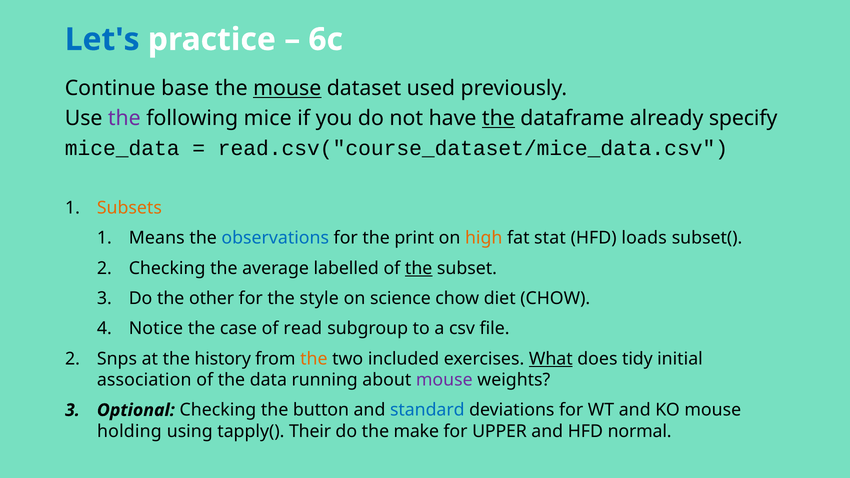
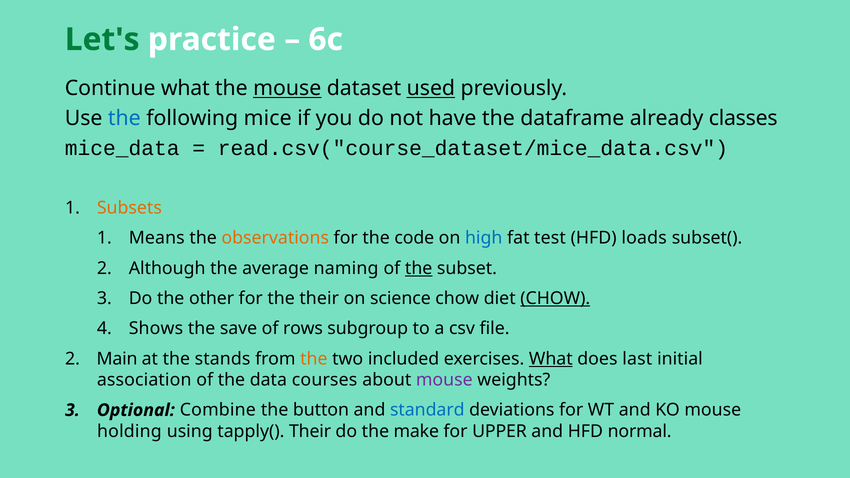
Let's colour: blue -> green (102, 40)
Continue base: base -> what (185, 88)
used underline: none -> present (431, 88)
the colour: purple -> blue (124, 118)
the underline: present -> none (498, 118)
specify: specify -> classes (743, 118)
observations colour: blue -> orange (275, 238)
print: print -> code (414, 238)
high colour: orange -> blue (484, 238)
stat: stat -> test (550, 238)
Checking: Checking -> Although (167, 268)
labelled: labelled -> naming (346, 268)
the style: style -> their (319, 298)
CHOW underline: none -> present (555, 298)
Notice: Notice -> Shows (156, 329)
case: case -> save (239, 329)
read: read -> rows (303, 329)
Snps: Snps -> Main (117, 359)
history: history -> stands (223, 359)
tidy: tidy -> last (637, 359)
running: running -> courses (325, 380)
Optional Checking: Checking -> Combine (218, 410)
